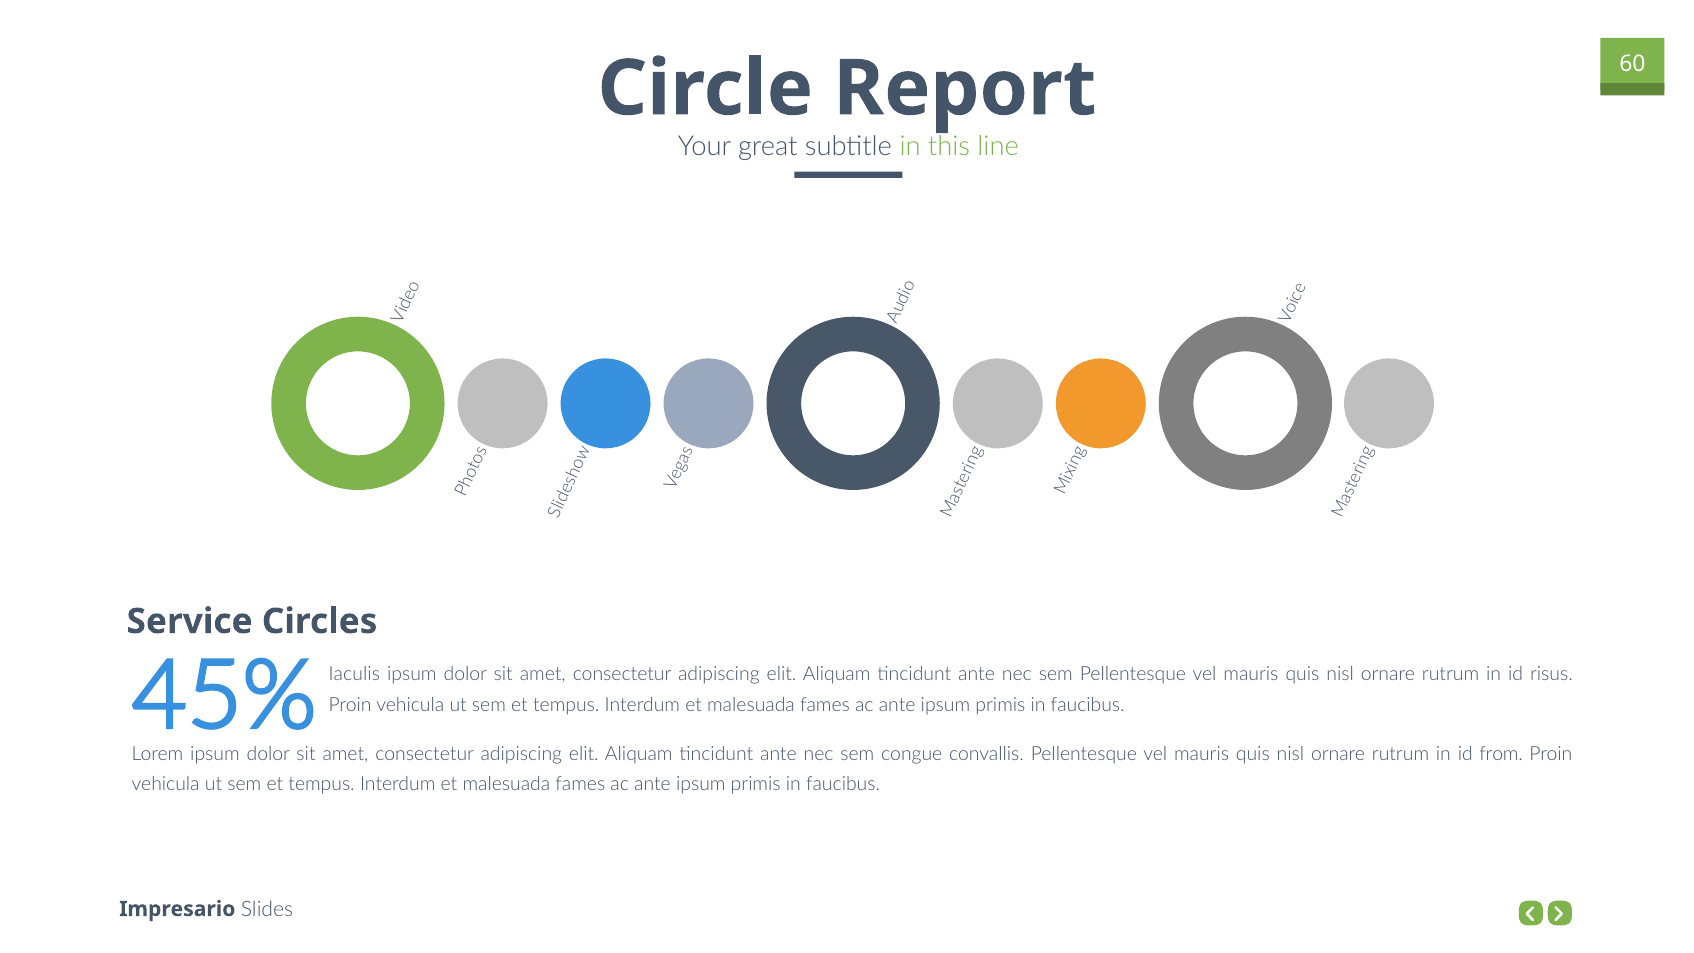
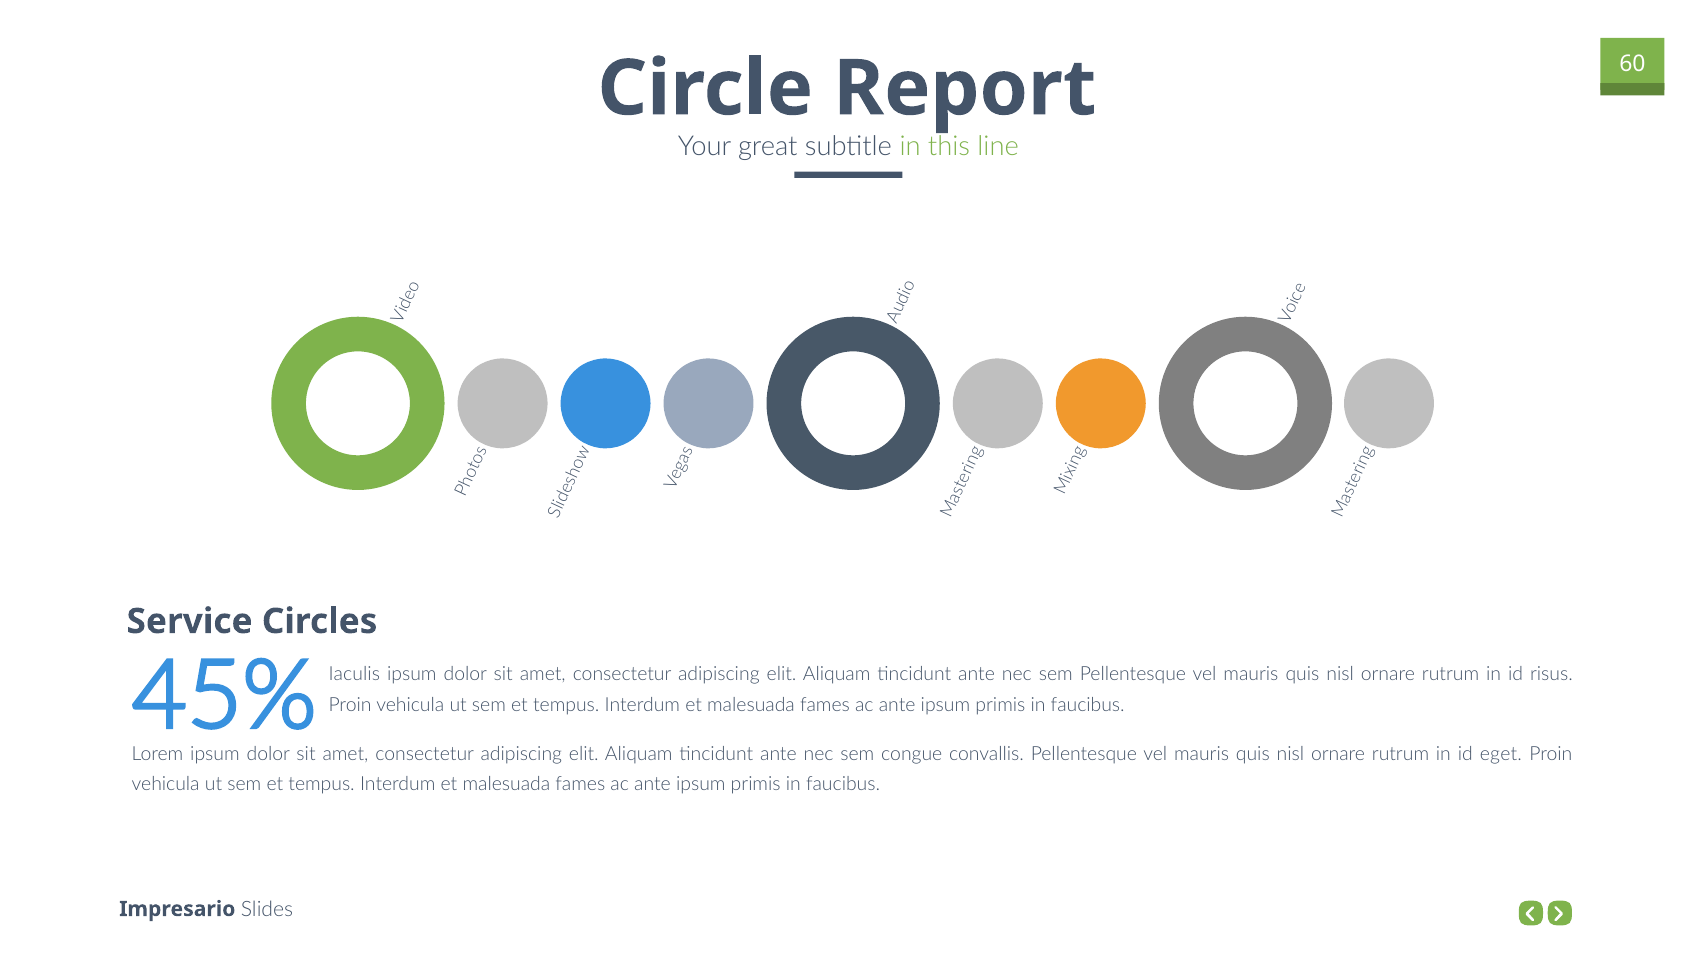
from: from -> eget (1501, 754)
